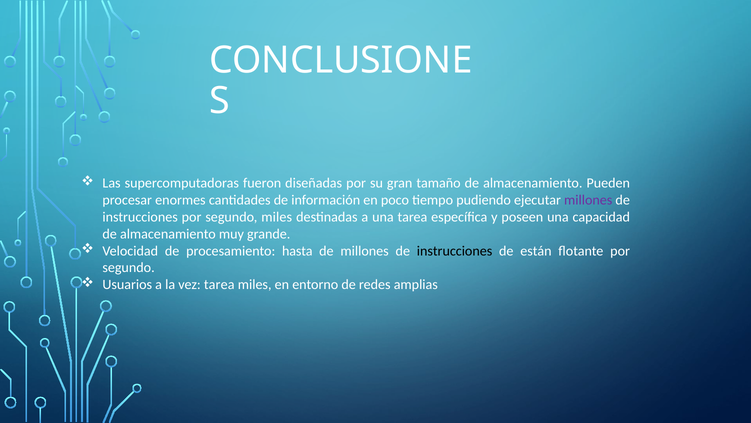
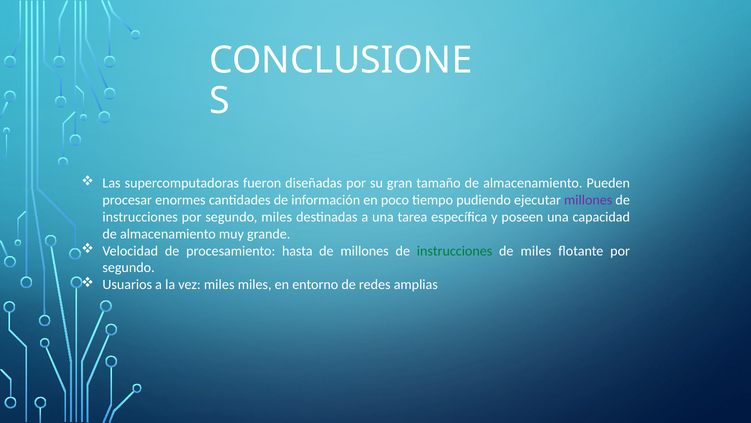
instrucciones colour: black -> green (455, 251)
de están: están -> miles (536, 251)
vez tarea: tarea -> miles (219, 284)
